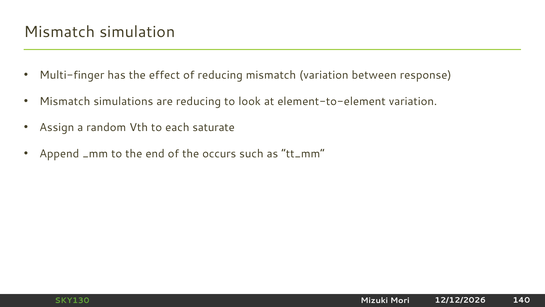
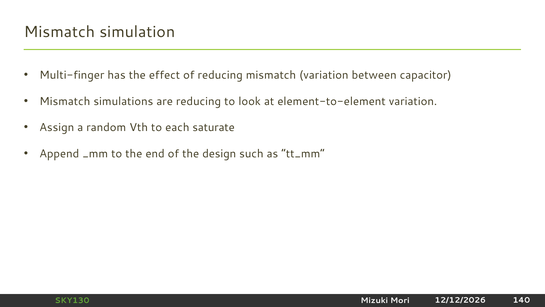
response: response -> capacitor (426, 75)
occurs: occurs -> design (219, 153)
